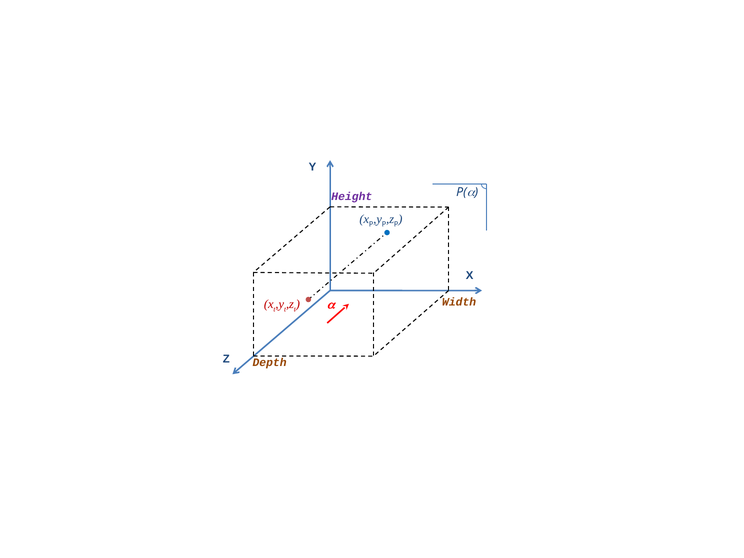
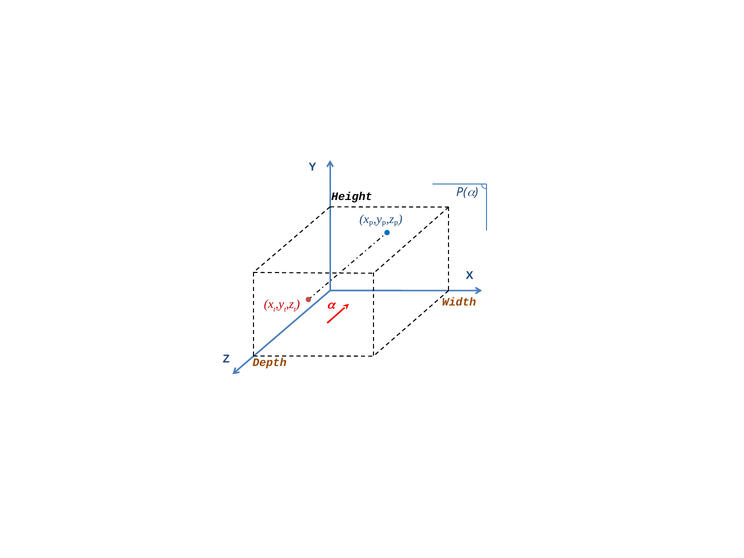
Height colour: purple -> black (352, 197)
